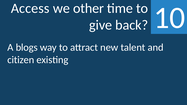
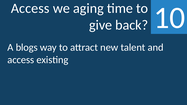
other: other -> aging (88, 8)
citizen: citizen -> access (21, 60)
